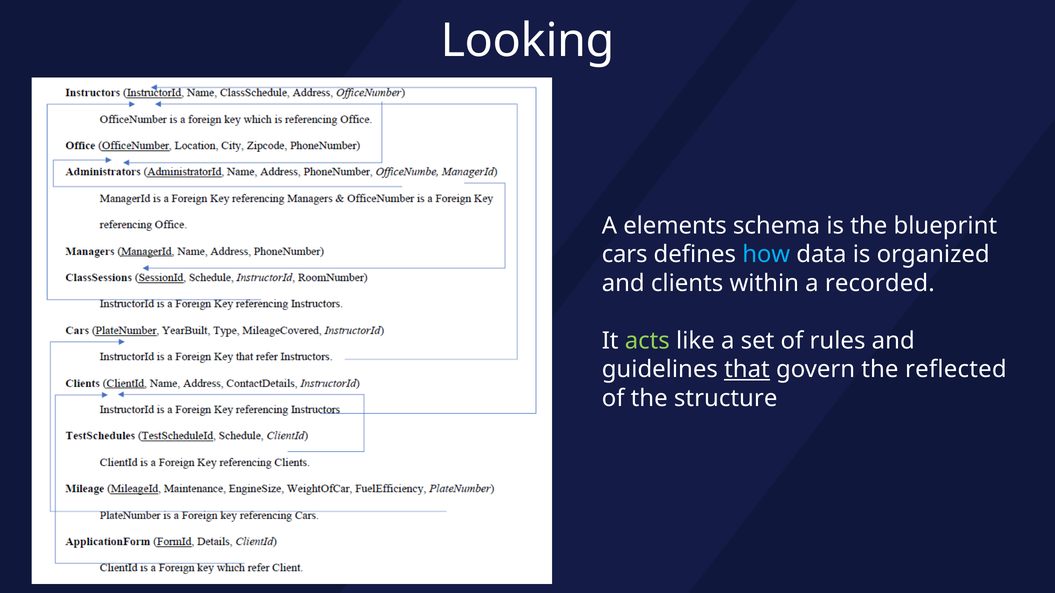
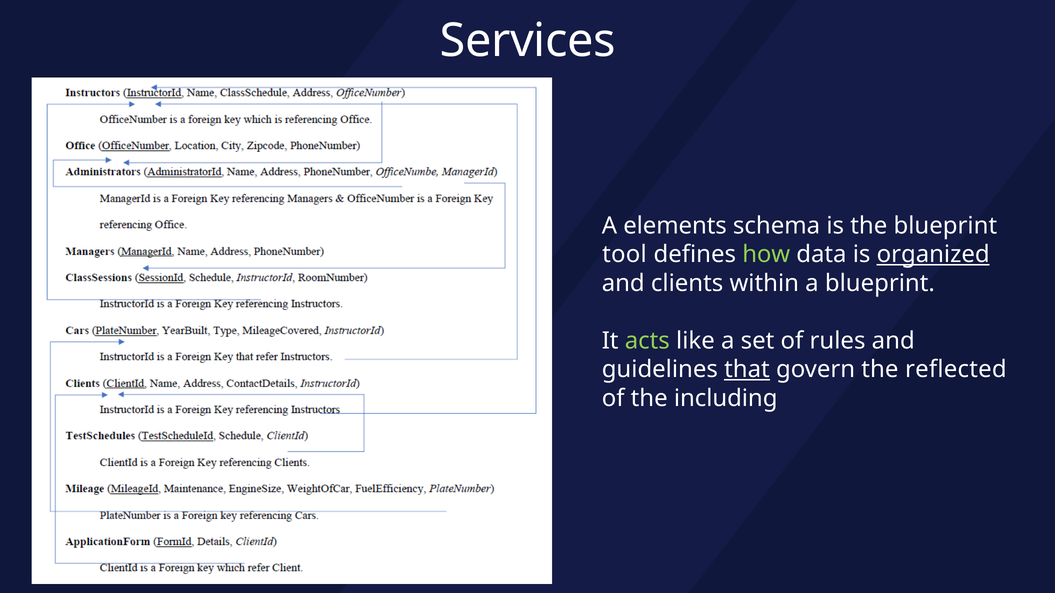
Looking: Looking -> Services (528, 41)
cars: cars -> tool (624, 255)
how colour: light blue -> light green (766, 255)
organized underline: none -> present (933, 255)
a recorded: recorded -> blueprint (880, 283)
structure: structure -> including (726, 399)
